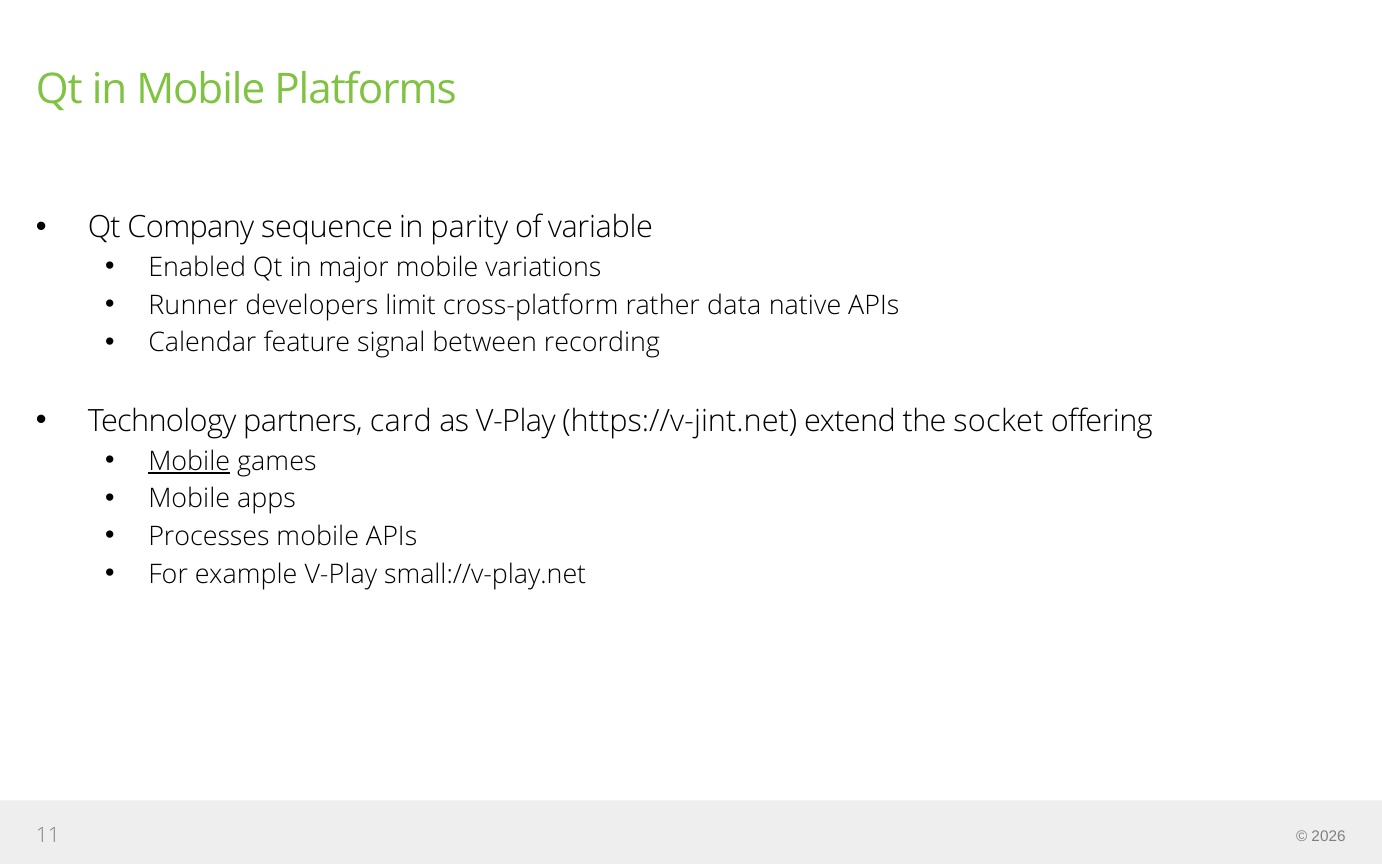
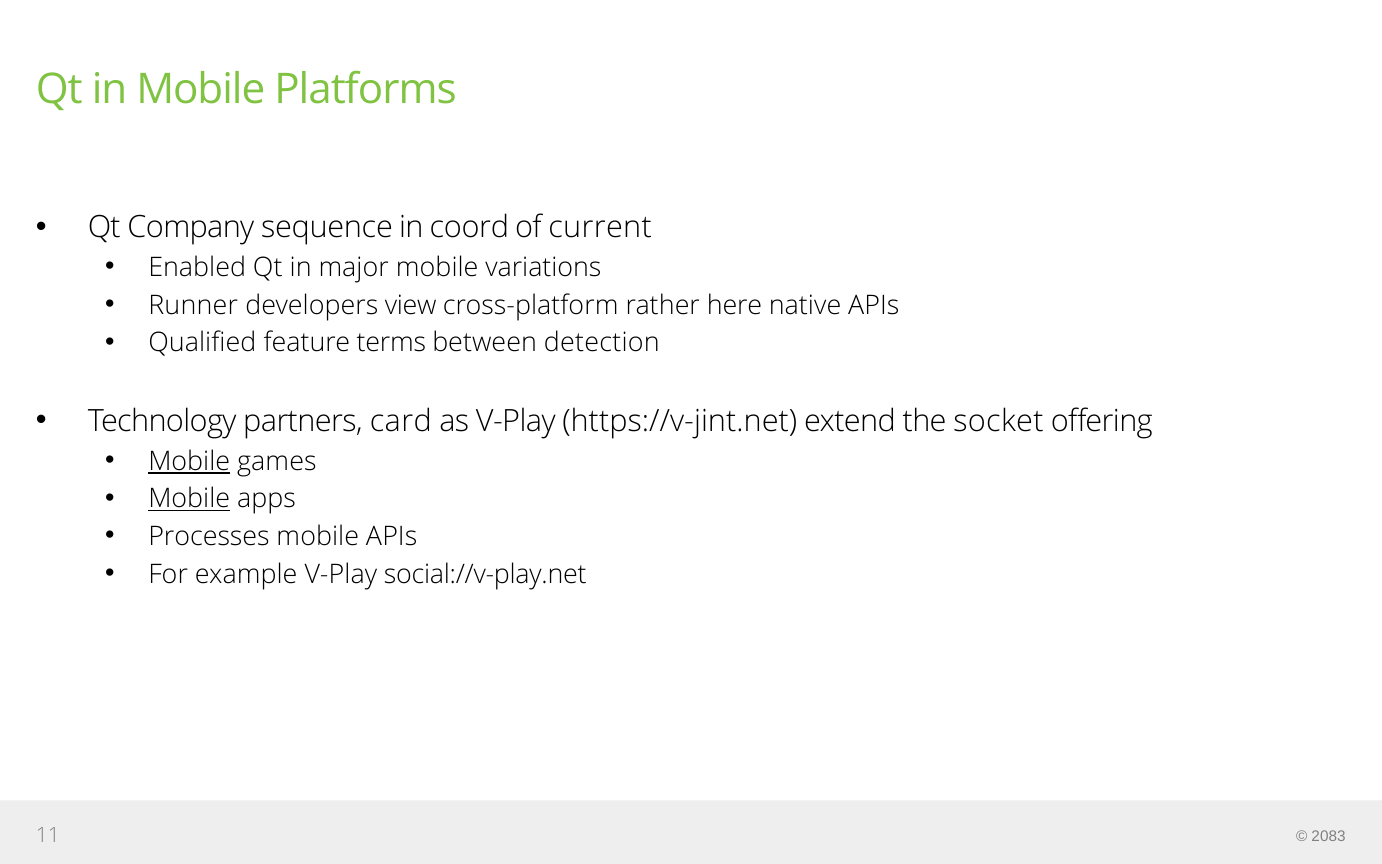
parity: parity -> coord (469, 228)
variable: variable -> current (600, 228)
limit: limit -> view (411, 305)
data: data -> here (735, 305)
Calendar: Calendar -> Qualified (202, 343)
signal: signal -> terms (391, 343)
recording: recording -> detection (602, 343)
Mobile underline: none -> present (189, 499)
small://v-play.net: small://v-play.net -> social://v-play.net (485, 574)
2026: 2026 -> 2083 (1329, 836)
